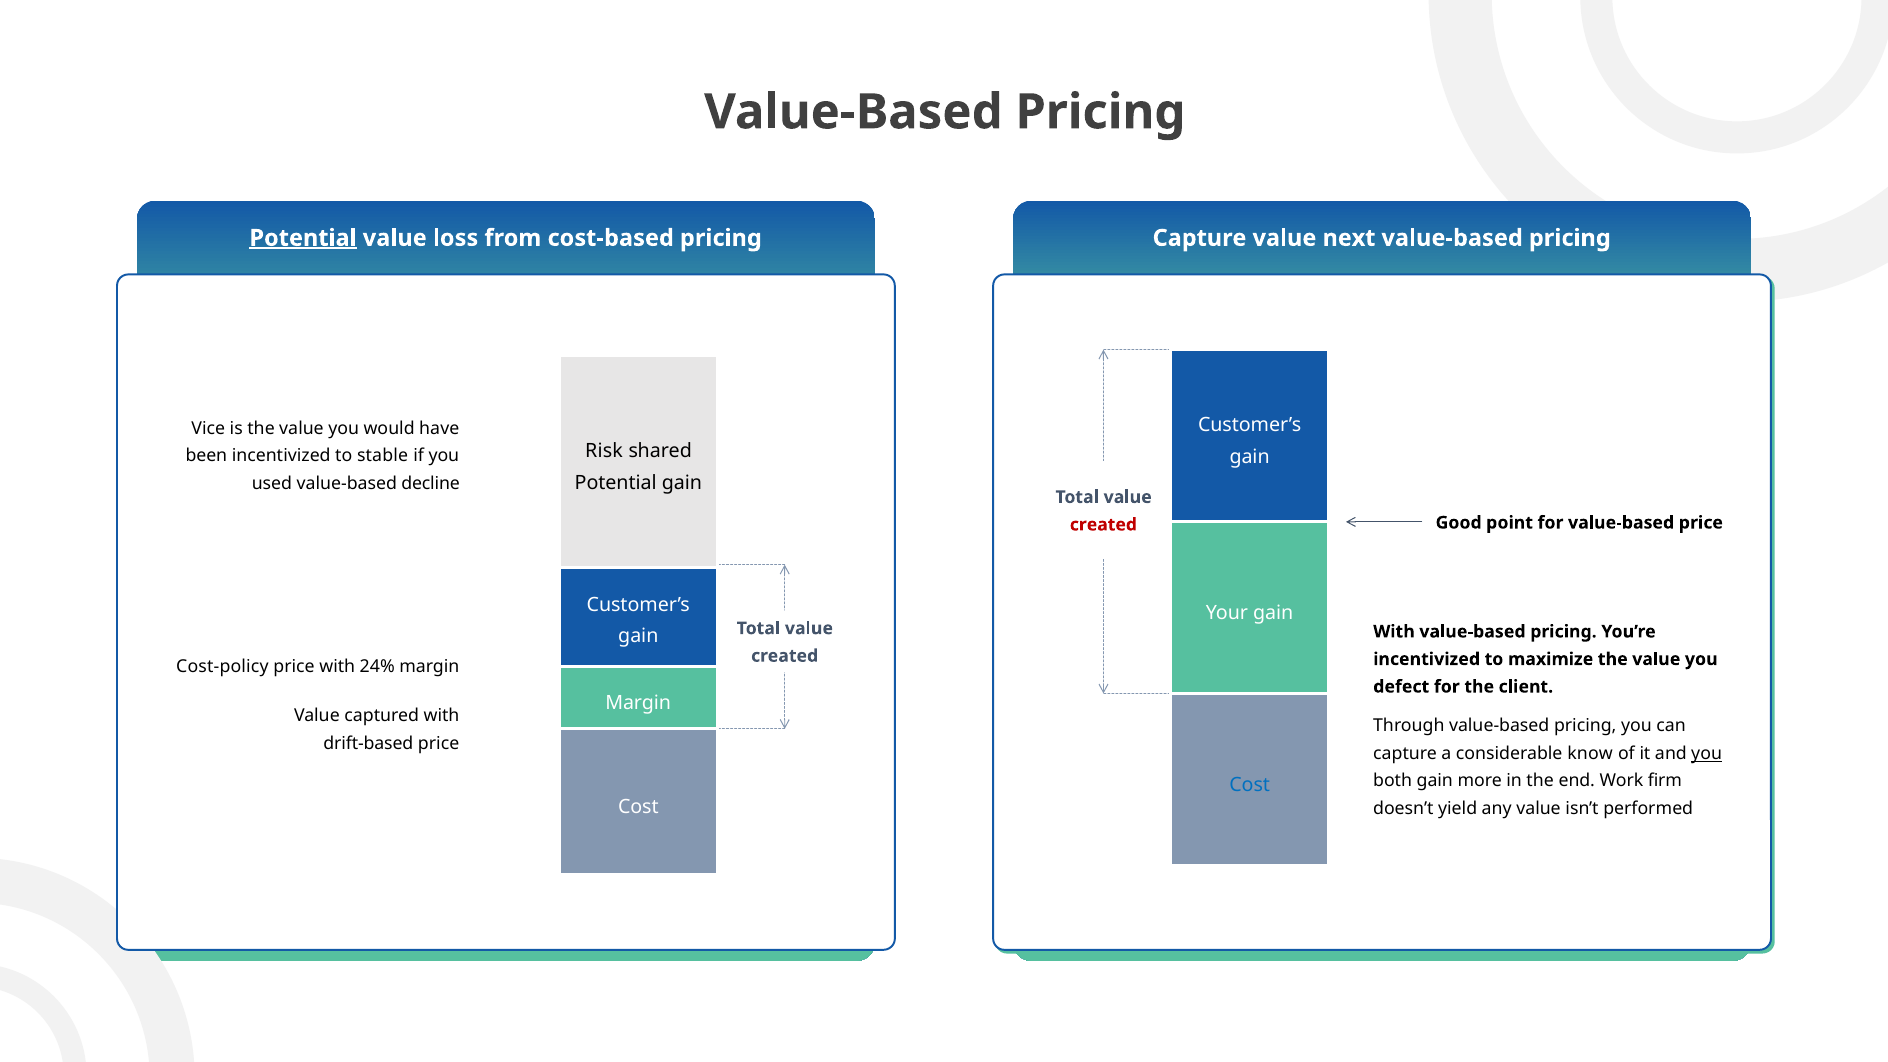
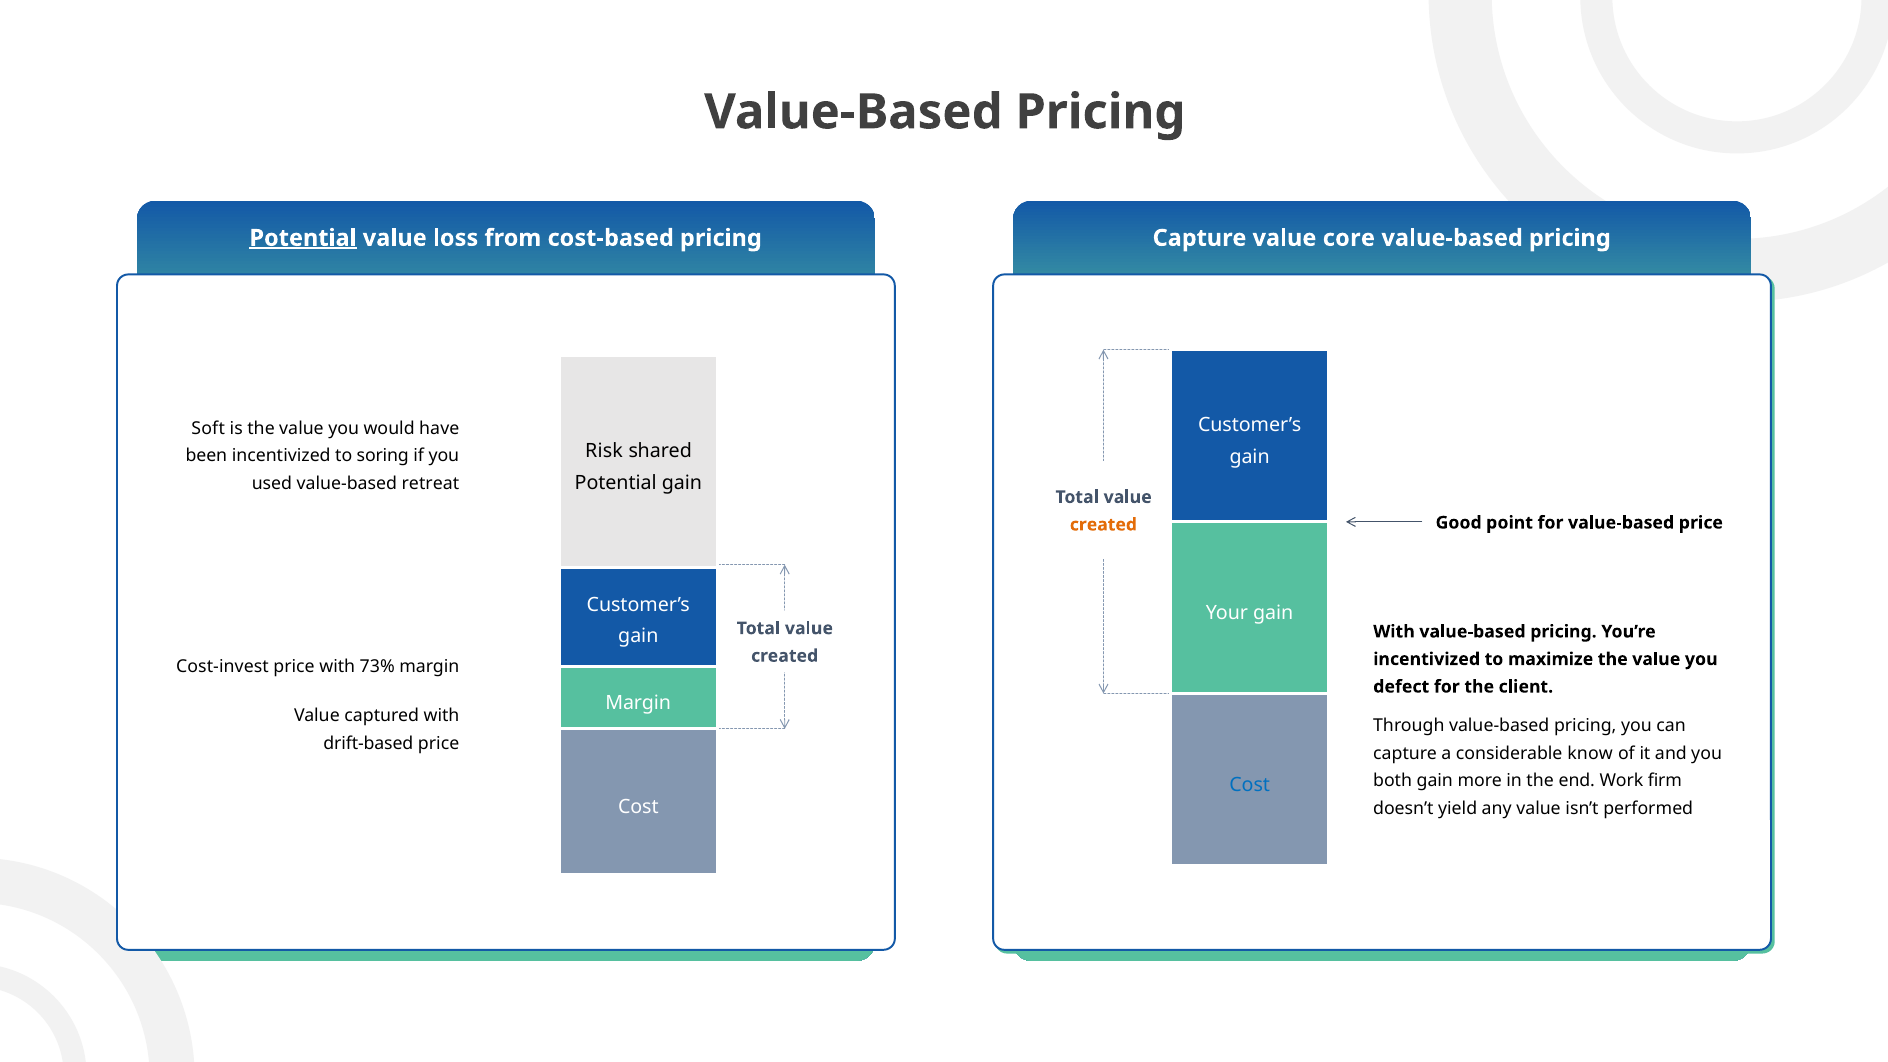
next: next -> core (1349, 238)
Vice: Vice -> Soft (208, 429)
stable: stable -> soring (383, 456)
decline: decline -> retreat (430, 484)
created colour: red -> orange (1103, 525)
Cost-policy: Cost-policy -> Cost-invest (222, 667)
24%: 24% -> 73% (377, 667)
you underline: present -> none (1707, 754)
